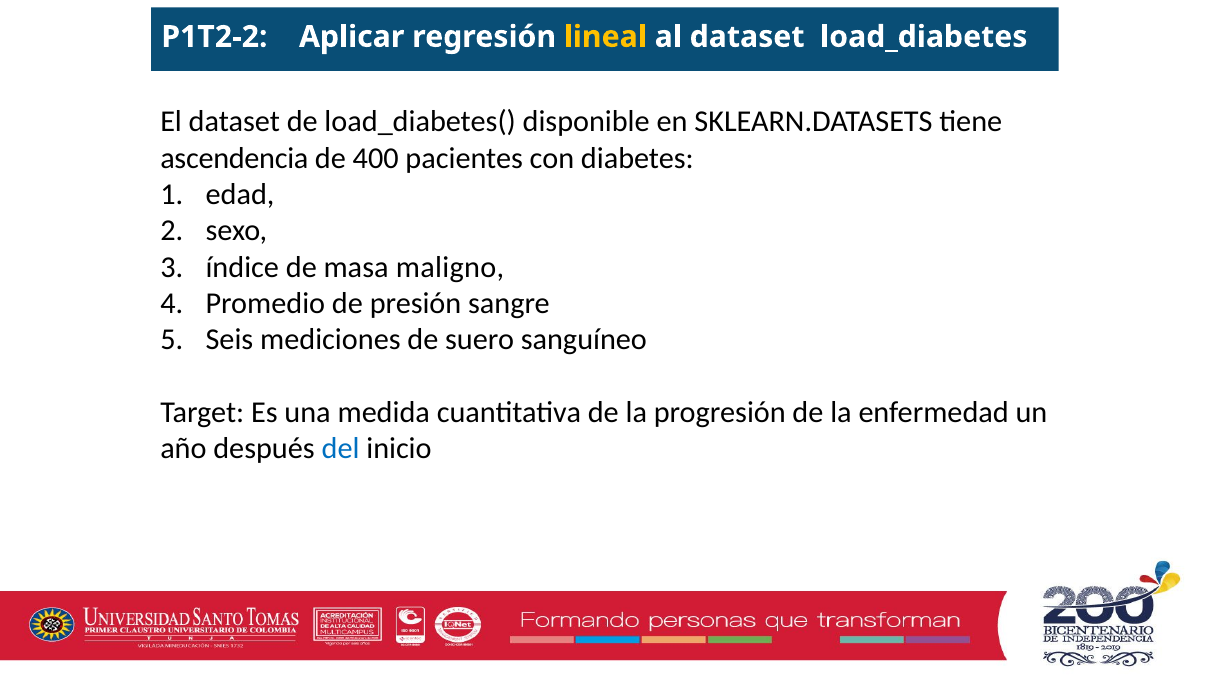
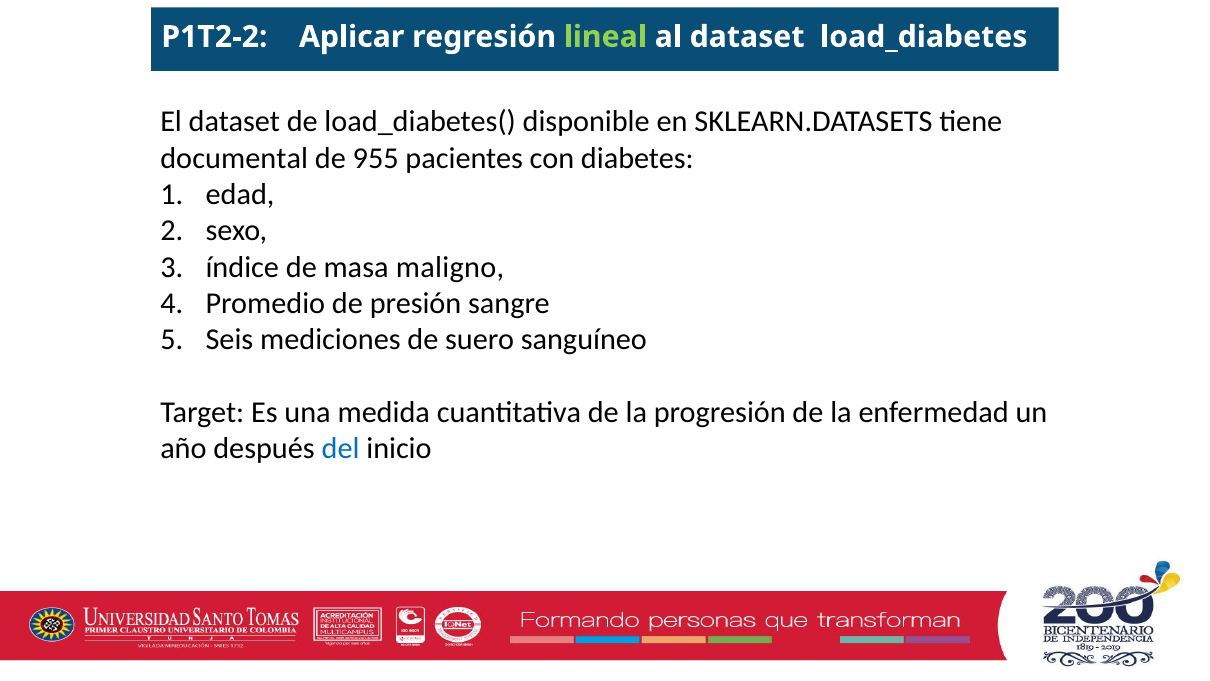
lineal colour: yellow -> light green (605, 37)
ascendencia: ascendencia -> documental (234, 158)
400: 400 -> 955 (376, 158)
